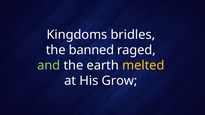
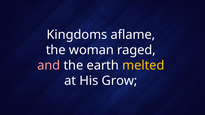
bridles: bridles -> aflame (133, 35)
banned: banned -> woman (91, 50)
and colour: light green -> pink (49, 66)
